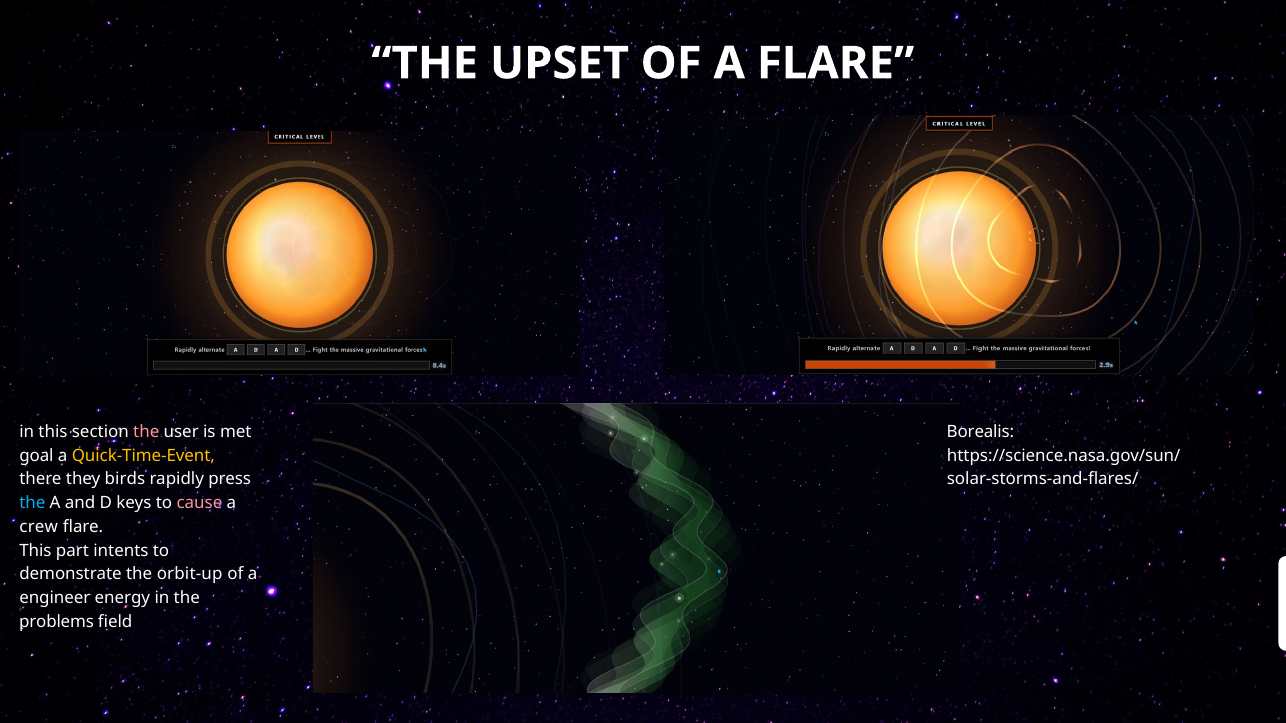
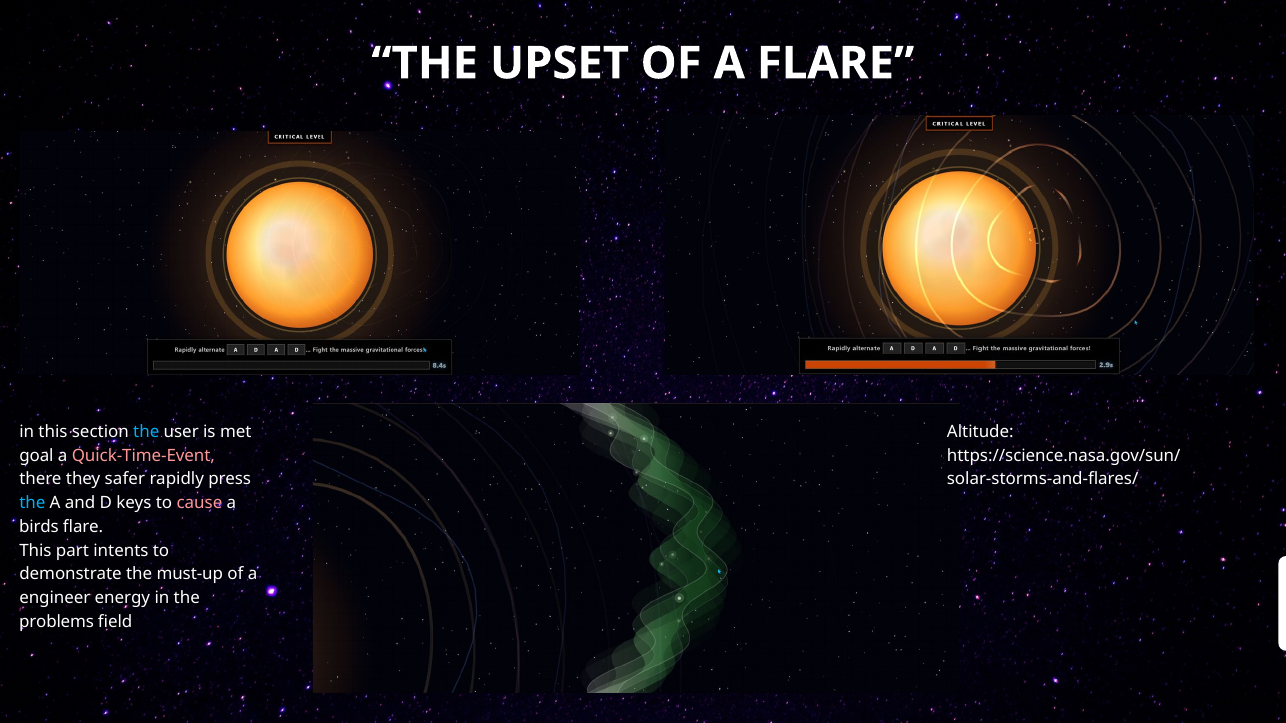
the colour: pink -> light blue (146, 432)
Borealis: Borealis -> Altitude (980, 432)
Quick-Time-Event colour: yellow -> pink (143, 456)
birds: birds -> safer (125, 480)
crew: crew -> birds (39, 527)
orbit-up: orbit-up -> must-up (190, 575)
